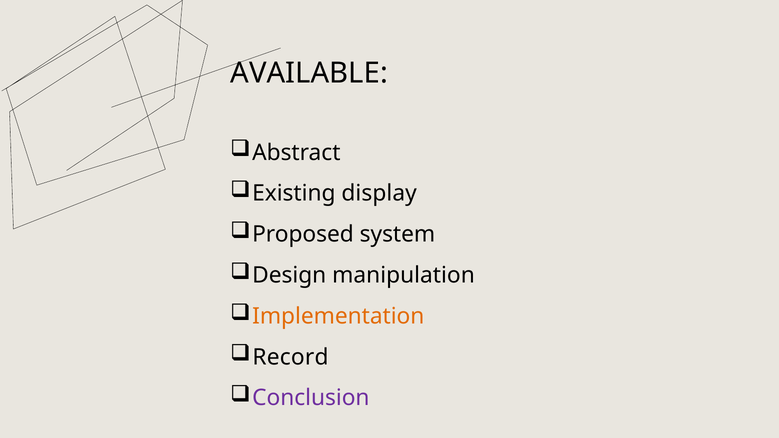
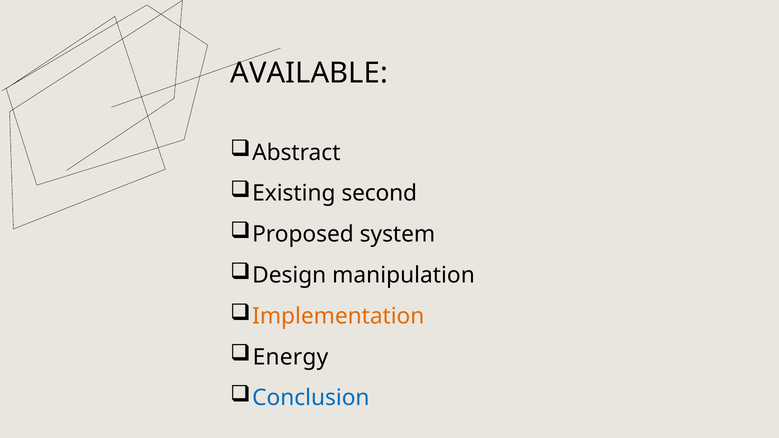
display: display -> second (379, 194)
Record: Record -> Energy (290, 357)
Conclusion colour: purple -> blue (311, 398)
